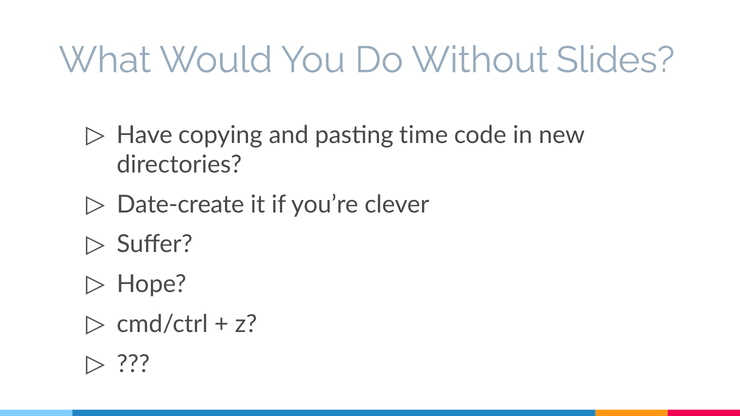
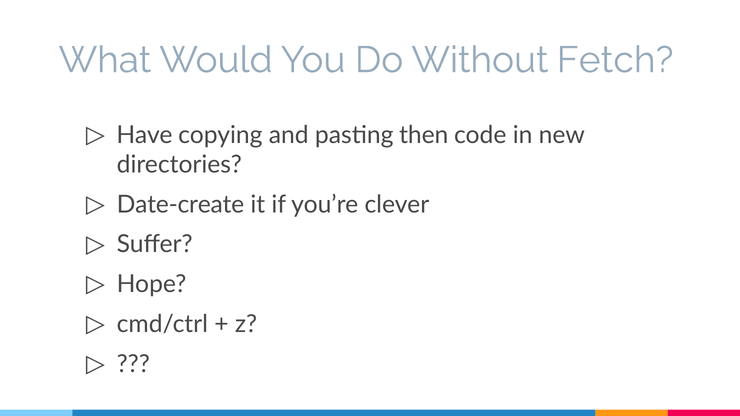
Slides: Slides -> Fetch (615, 60)
time: time -> then (424, 135)
